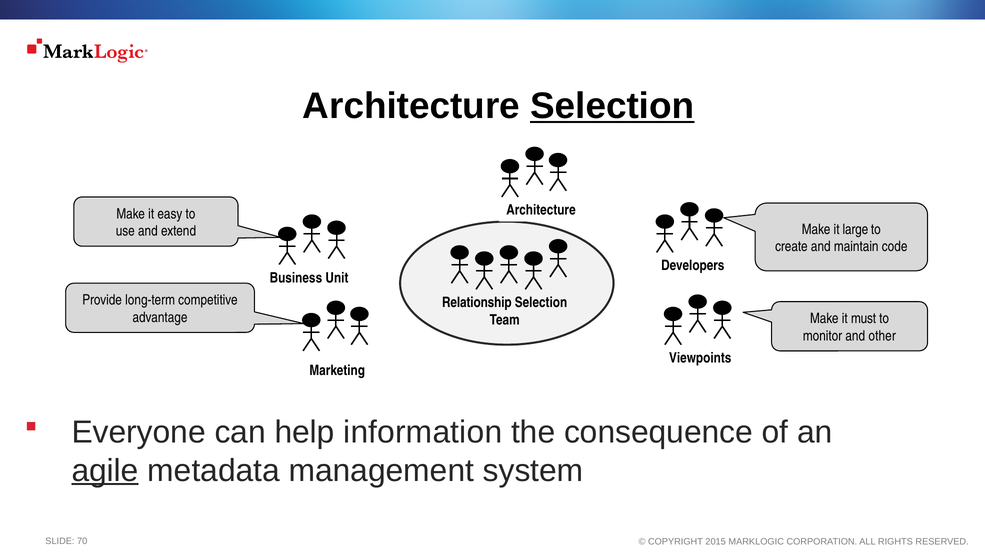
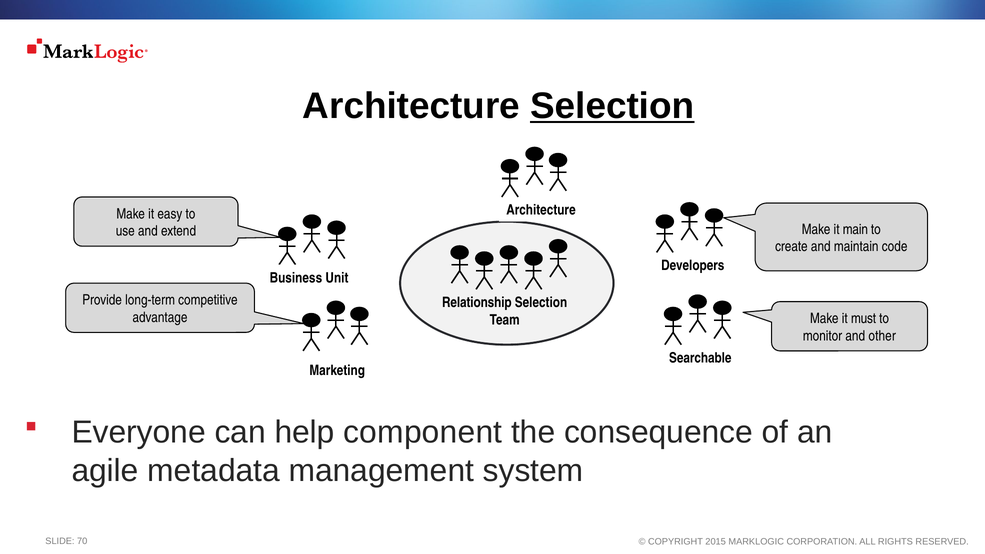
large: large -> main (855, 229)
Viewpoints: Viewpoints -> Searchable (700, 358)
information: information -> component (423, 432)
agile underline: present -> none (105, 471)
